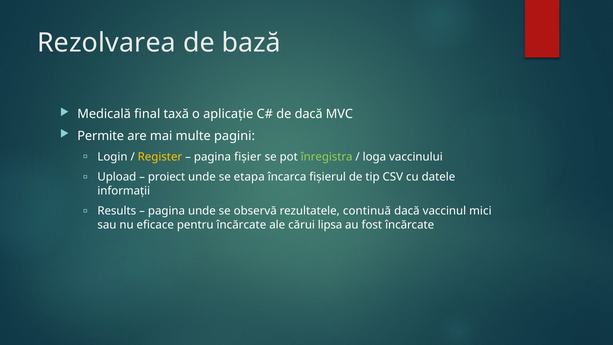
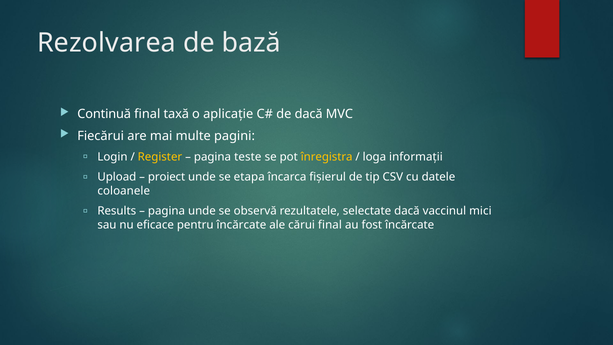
Medicală: Medicală -> Continuă (104, 114)
Permite: Permite -> Fiecărui (101, 136)
fișier: fișier -> teste (248, 157)
înregistra colour: light green -> yellow (327, 157)
vaccinului: vaccinului -> informații (416, 157)
informații: informații -> coloanele (124, 191)
continuă: continuă -> selectate (367, 211)
cărui lipsa: lipsa -> final (330, 225)
